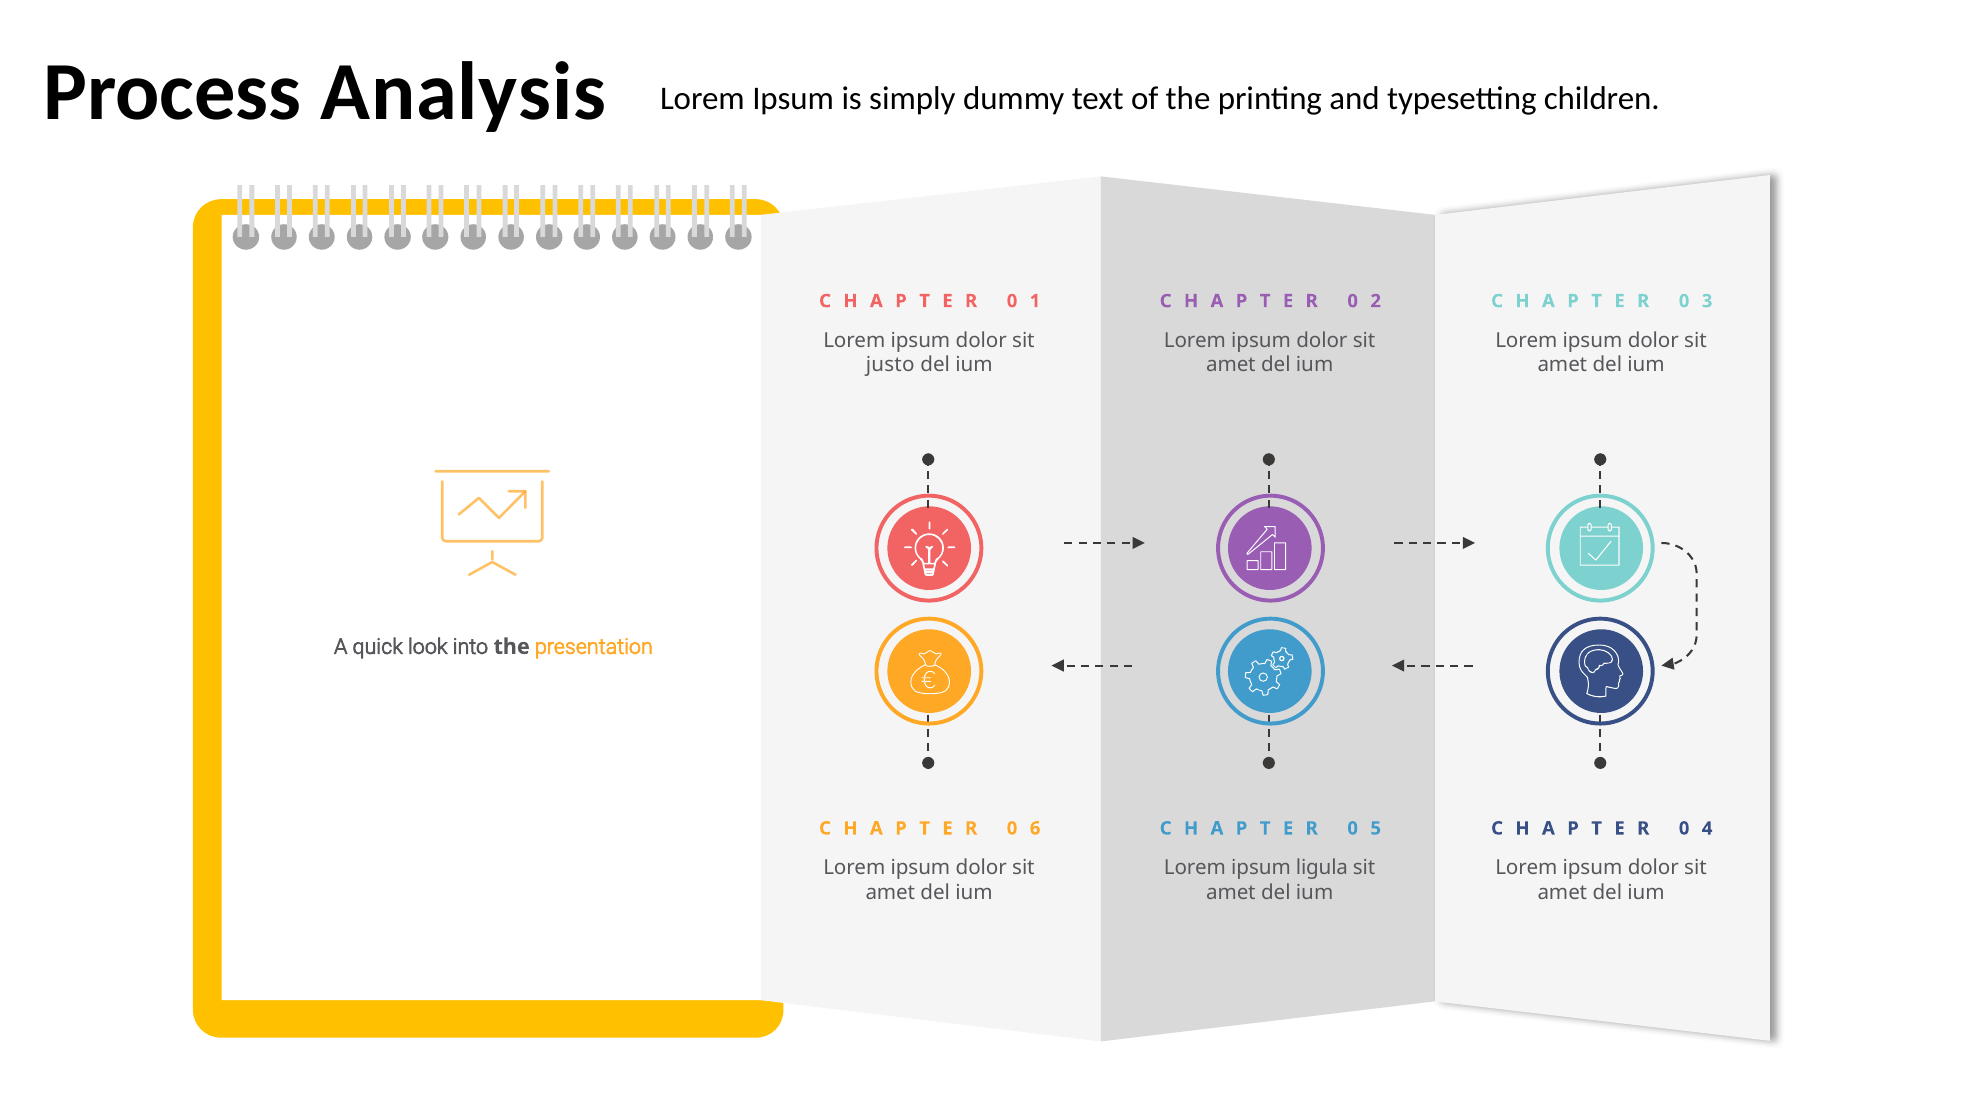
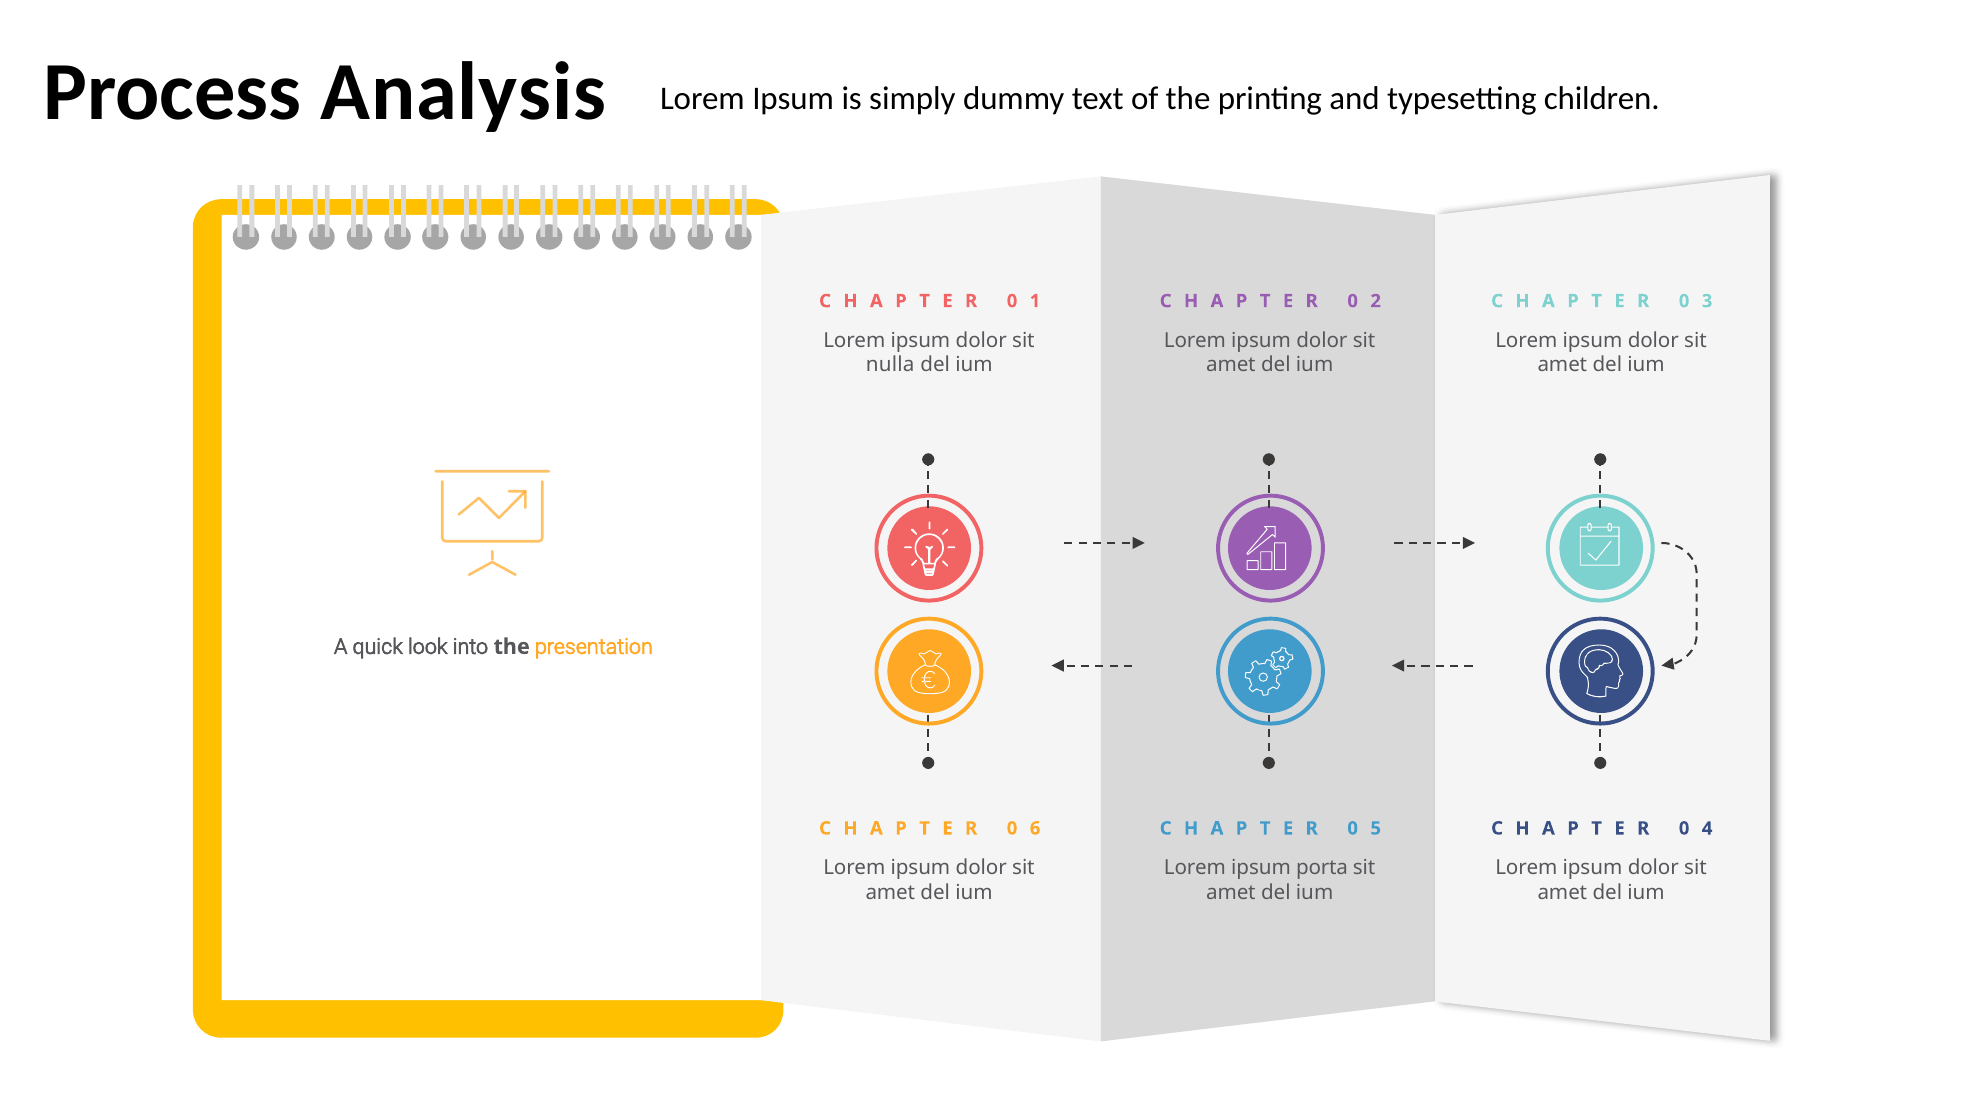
justo: justo -> nulla (890, 365)
ligula: ligula -> porta (1322, 867)
